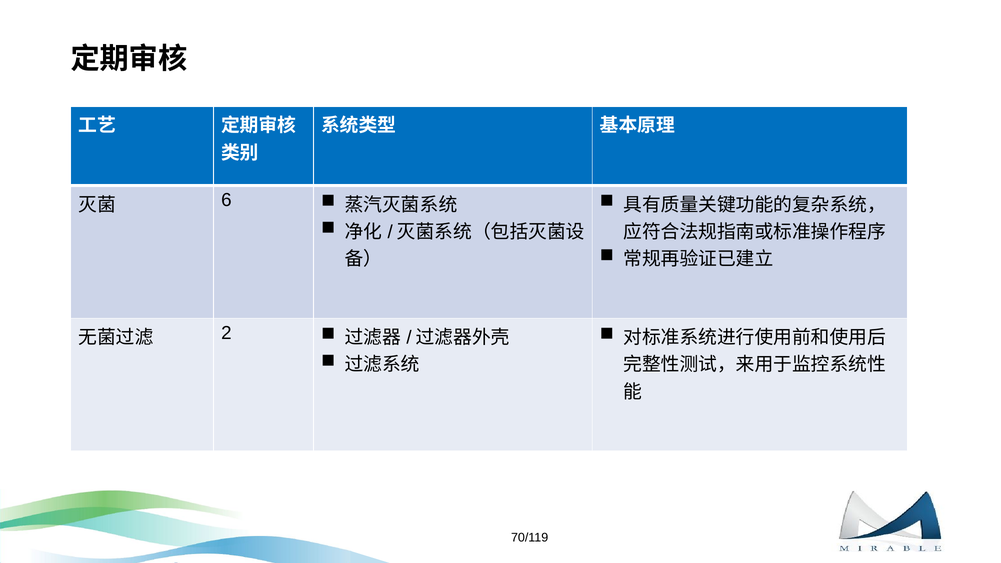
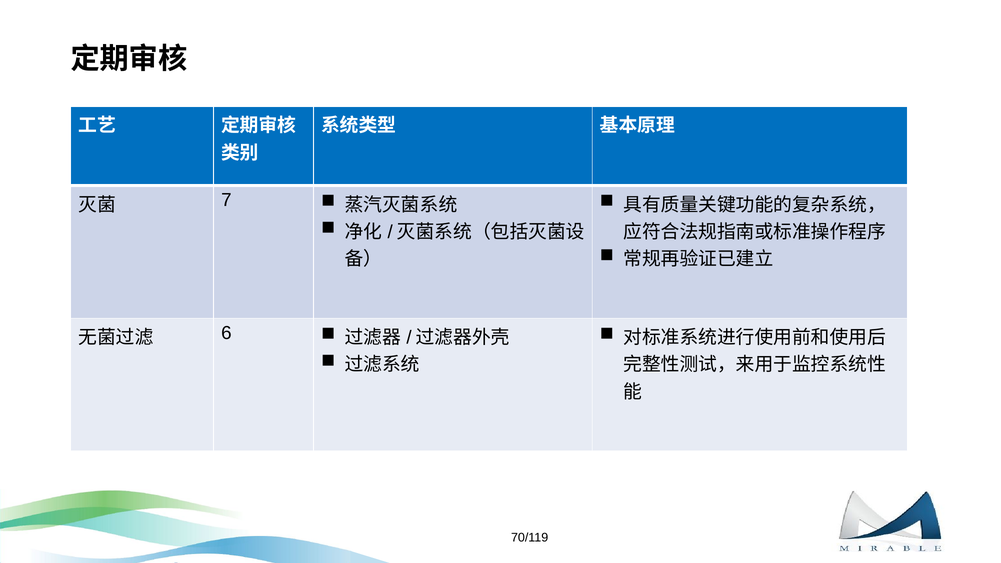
6: 6 -> 7 (226, 200)
2: 2 -> 6 (226, 333)
